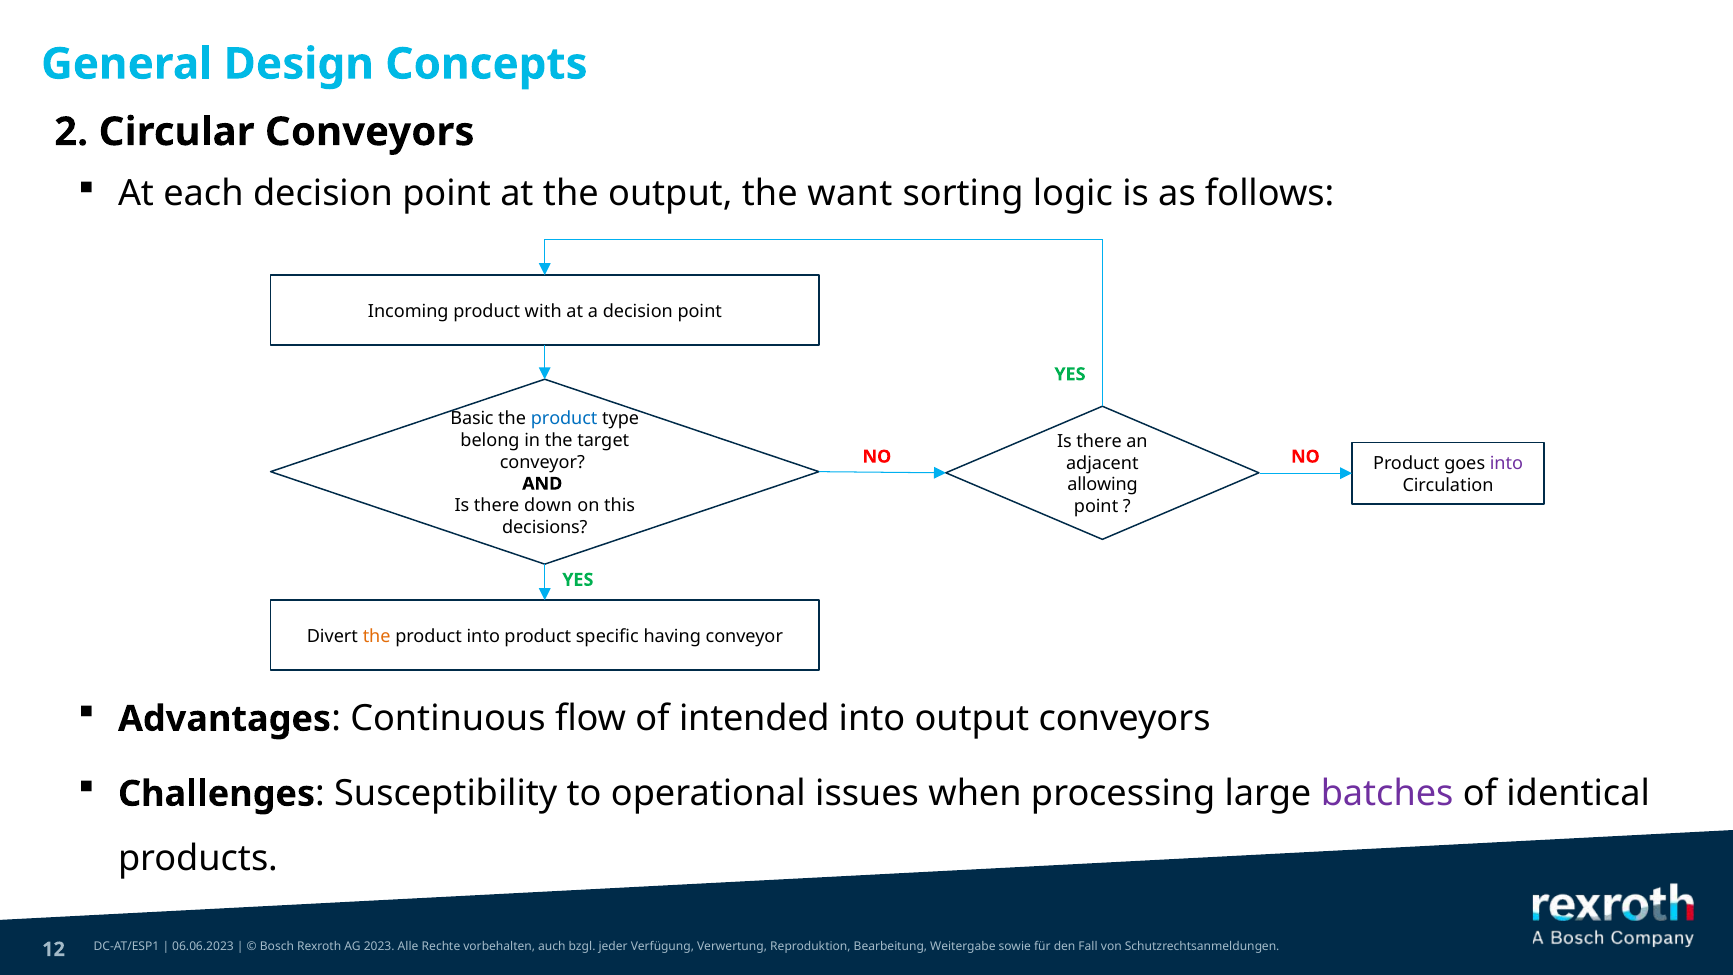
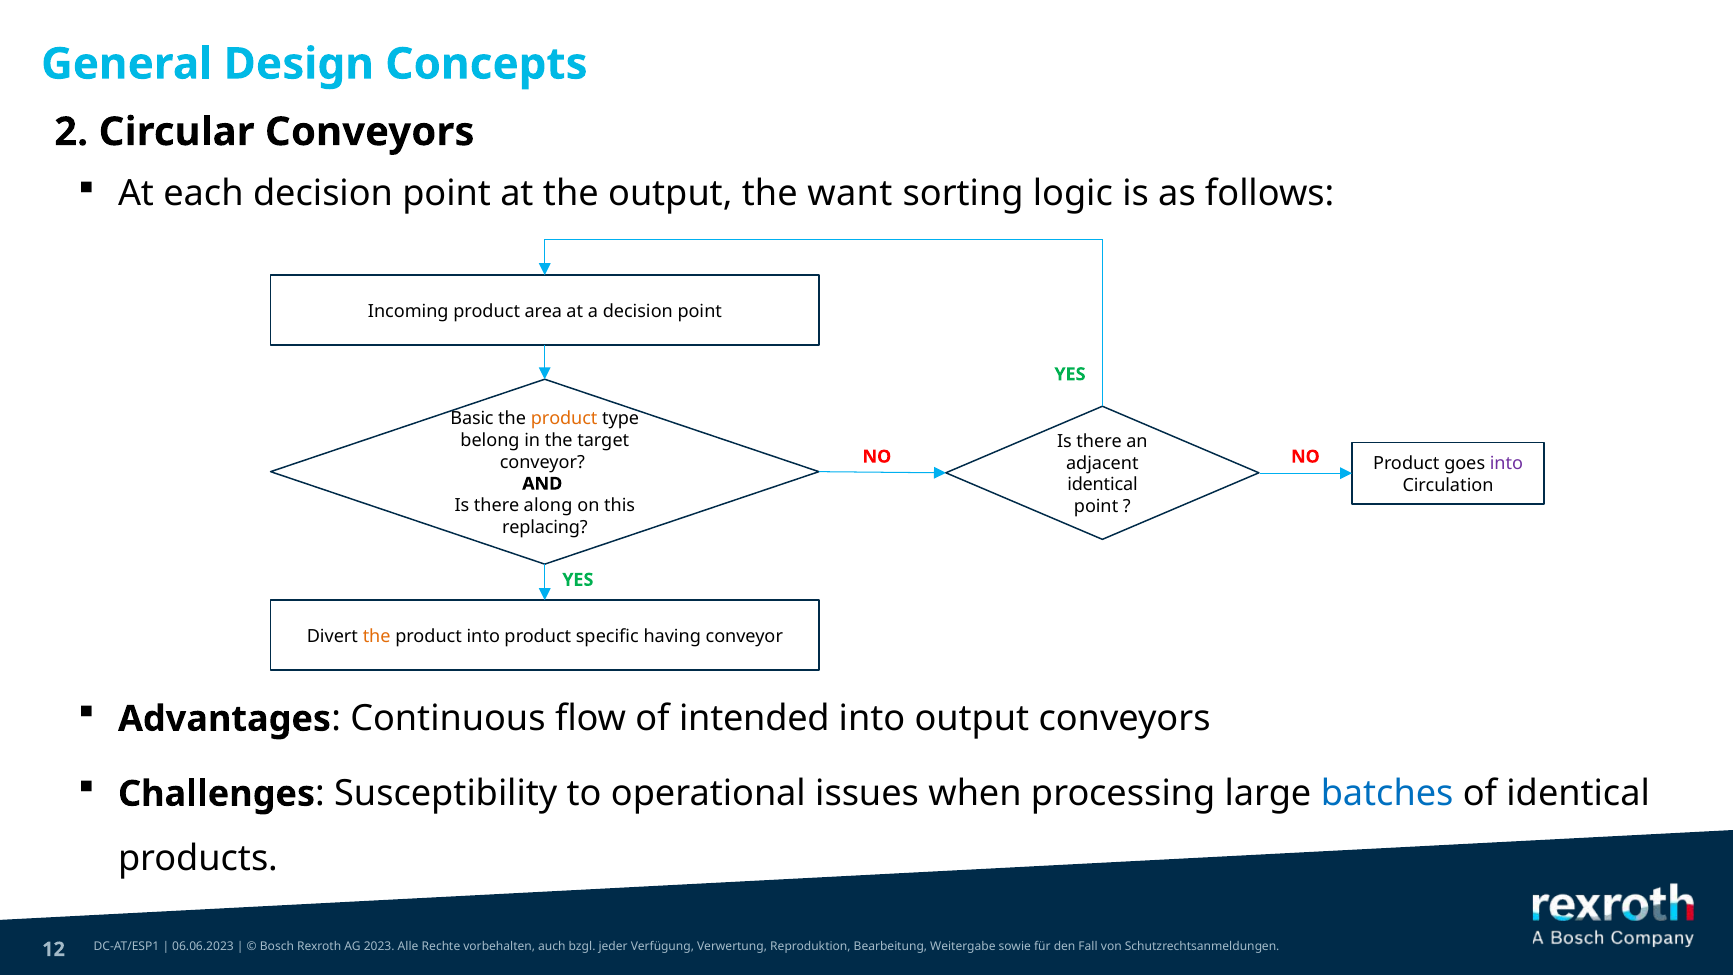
with: with -> area (543, 311)
product colour: blue -> orange (564, 419)
allowing: allowing -> identical (1103, 485)
down: down -> along (548, 505)
decisions: decisions -> replacing (545, 527)
batches colour: purple -> blue (1387, 794)
